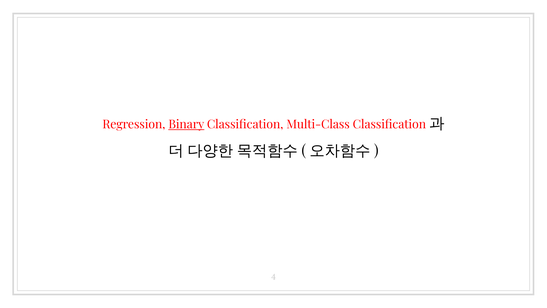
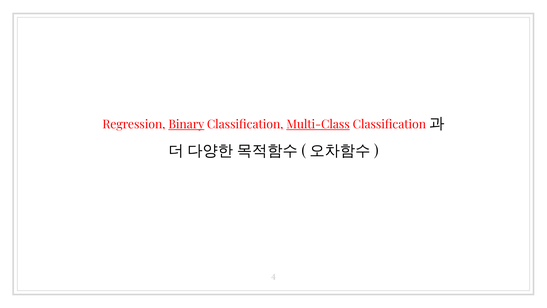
Multi-Class underline: none -> present (318, 124)
